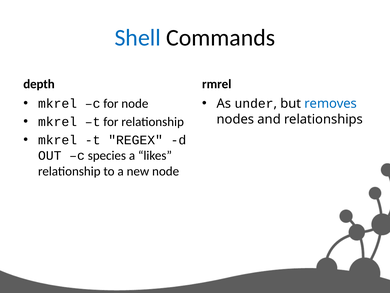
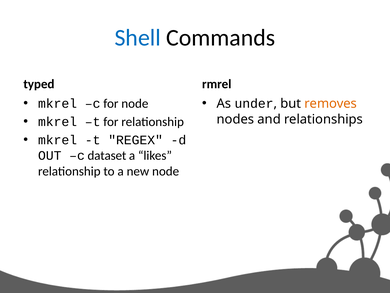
depth: depth -> typed (39, 84)
removes colour: blue -> orange (331, 103)
species: species -> dataset (107, 155)
